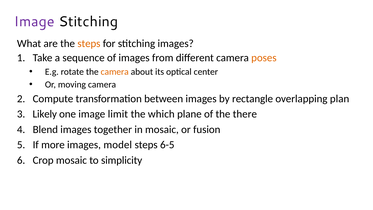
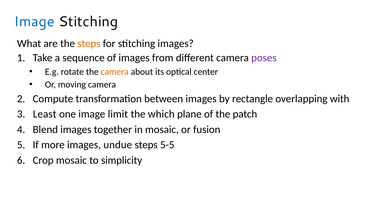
Image colour: purple -> blue (34, 21)
poses colour: orange -> purple (264, 58)
plan: plan -> with (340, 99)
Likely: Likely -> Least (45, 114)
there: there -> patch (245, 114)
model: model -> undue (118, 145)
6-5: 6-5 -> 5-5 (167, 145)
